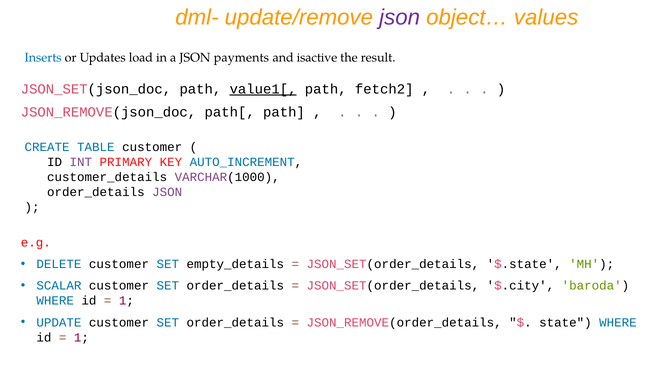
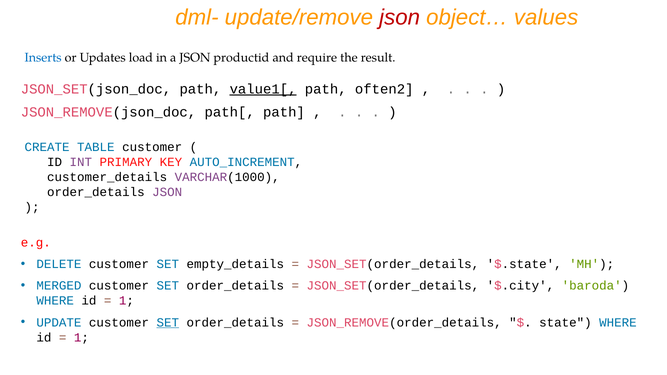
json colour: purple -> red (400, 17)
payments: payments -> productid (241, 58)
isactive: isactive -> require (317, 58)
fetch2: fetch2 -> often2 (384, 89)
SCALAR: SCALAR -> MERGED (59, 286)
SET underline: none -> present (168, 323)
